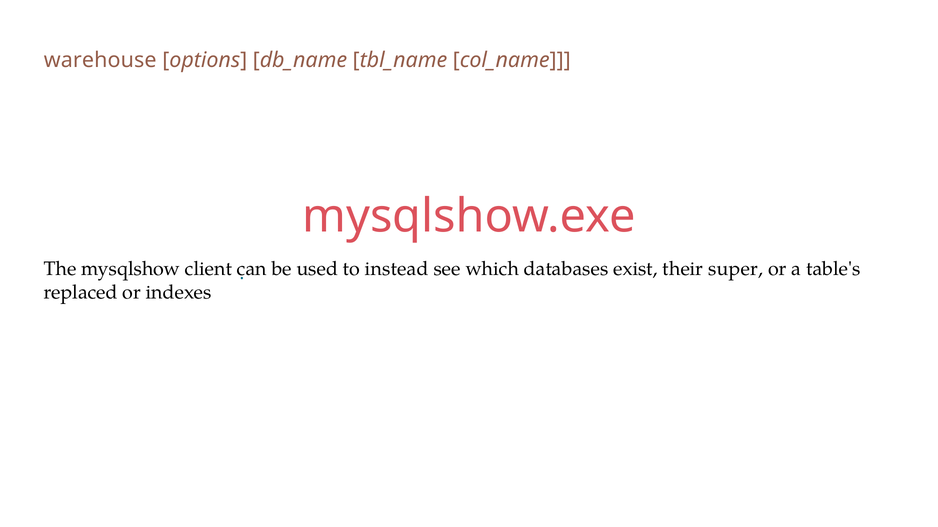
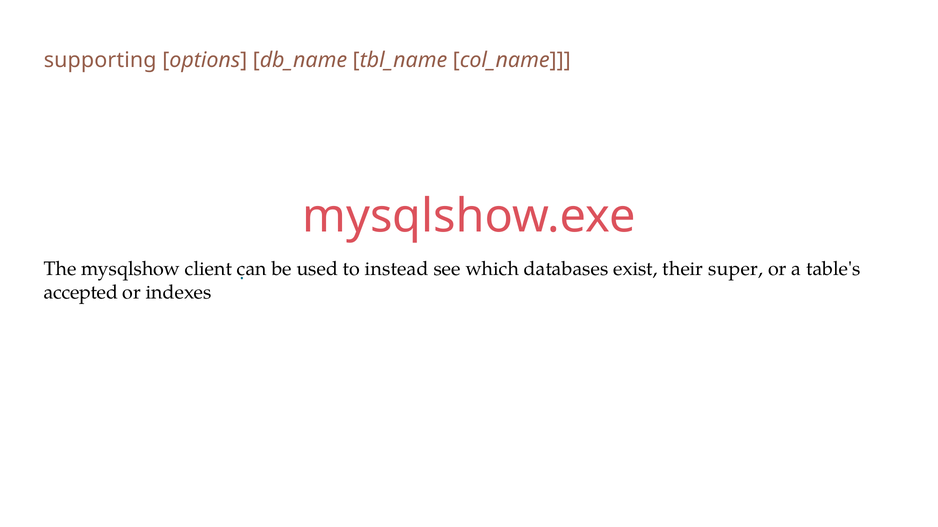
warehouse: warehouse -> supporting (100, 60)
replaced: replaced -> accepted (81, 293)
